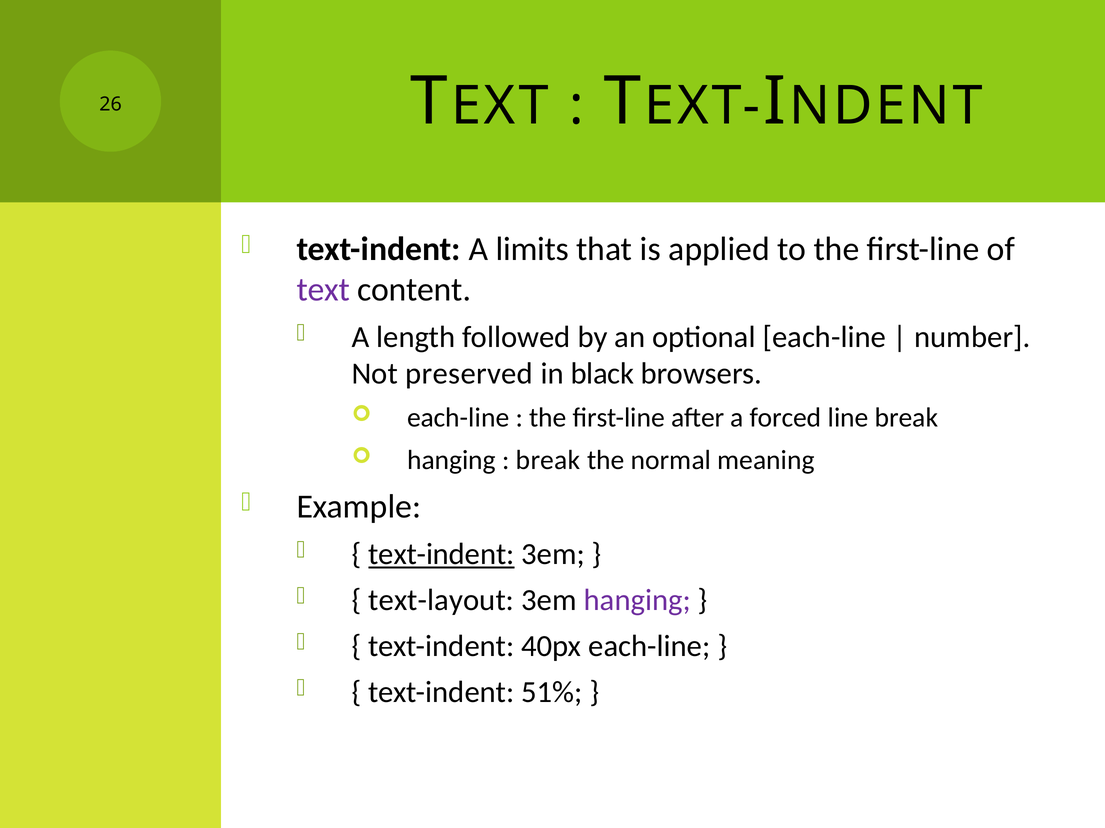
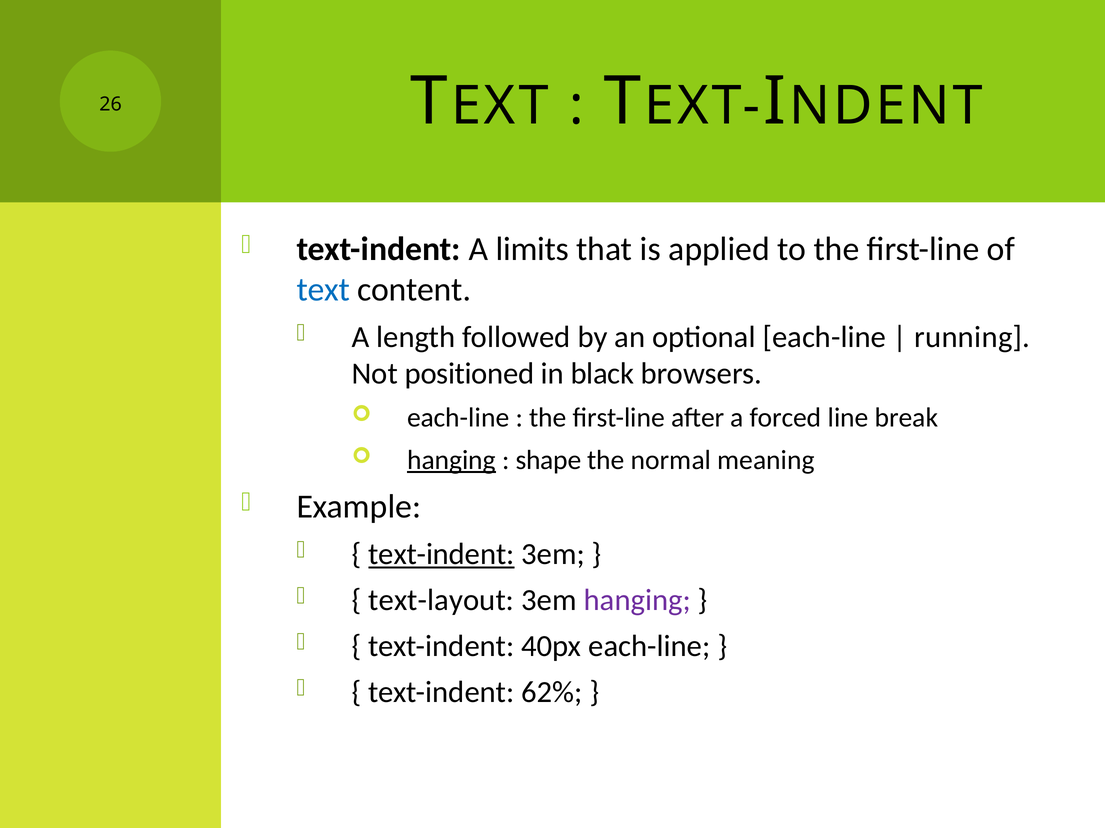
text colour: purple -> blue (323, 290)
number: number -> running (972, 337)
preserved: preserved -> positioned (469, 374)
hanging underline: none -> present (451, 461)
break: break -> shape (548, 461)
51%: 51% -> 62% (552, 693)
